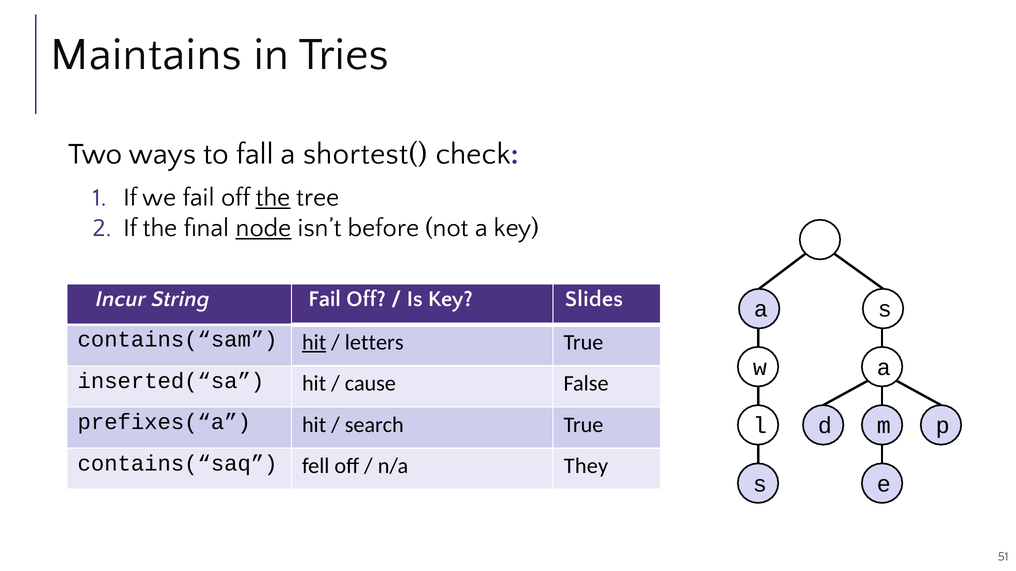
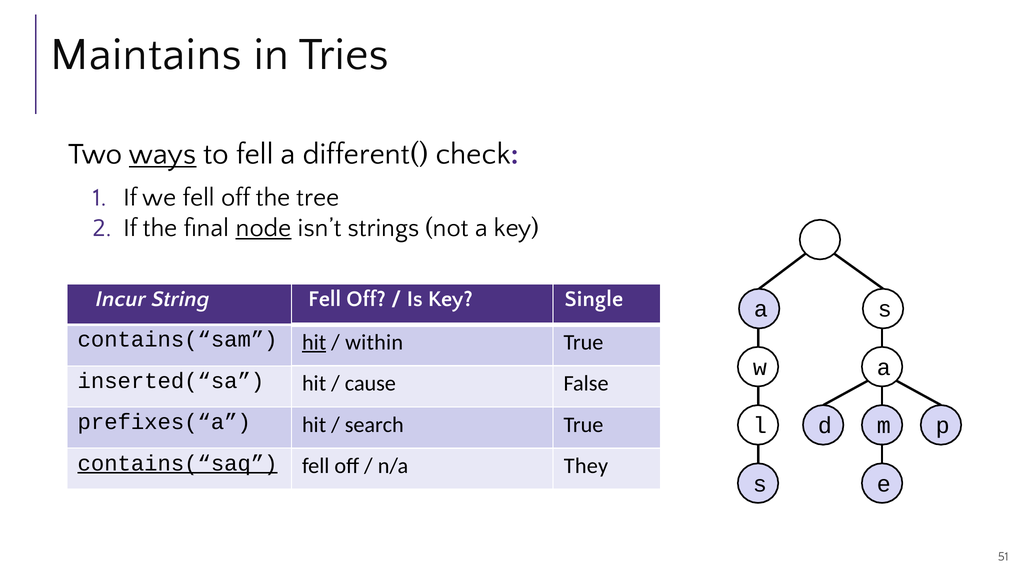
ways underline: none -> present (163, 154)
to fall: fall -> fell (255, 154)
shortest(: shortest( -> different( (366, 154)
we fail: fail -> fell (199, 198)
the underline: present -> none (273, 198)
before: before -> strings (384, 228)
String Fail: Fail -> Fell (325, 299)
Slides: Slides -> Single (594, 299)
letters: letters -> within (374, 343)
contains(“saq underline: none -> present (178, 464)
